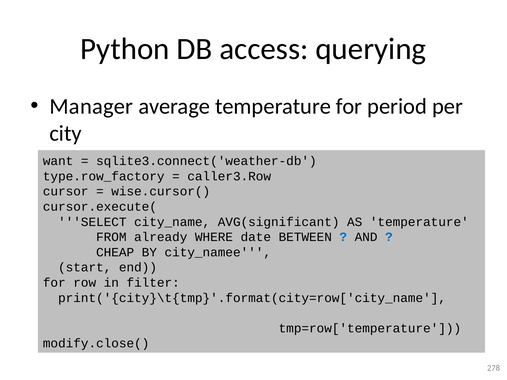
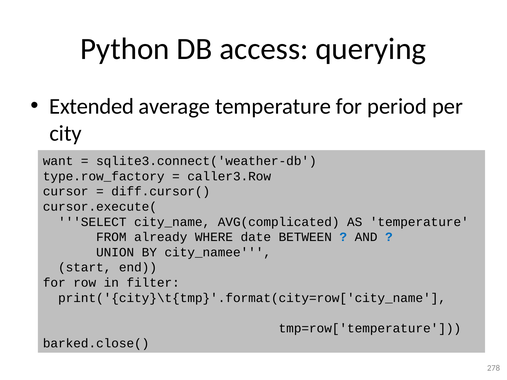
Manager: Manager -> Extended (92, 106)
wise.cursor(: wise.cursor( -> diff.cursor( (161, 192)
AVG(significant: AVG(significant -> AVG(complicated (279, 222)
CHEAP: CHEAP -> UNION (115, 252)
modify.close(: modify.close( -> barked.close( (96, 344)
